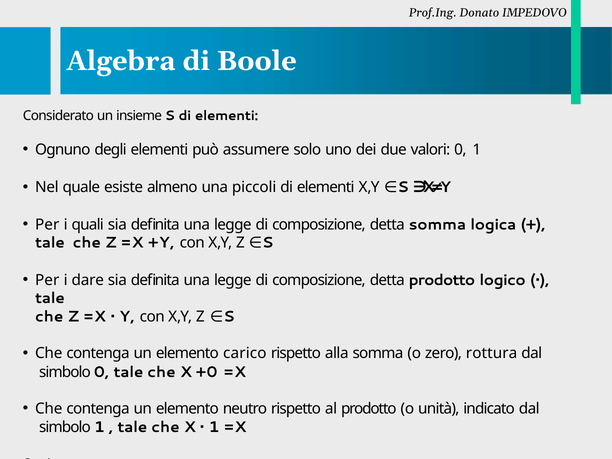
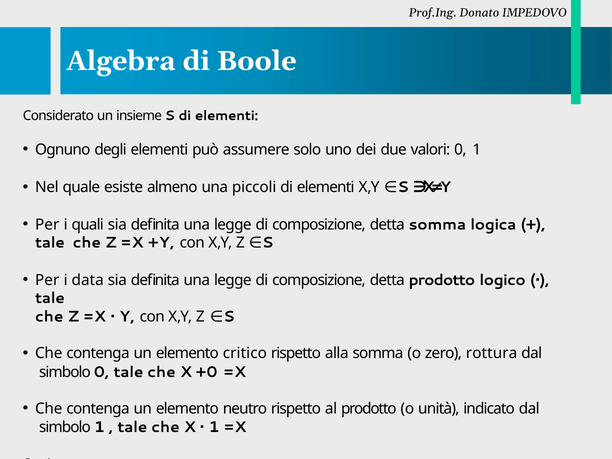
dare: dare -> data (88, 280)
carico: carico -> critico (245, 353)
